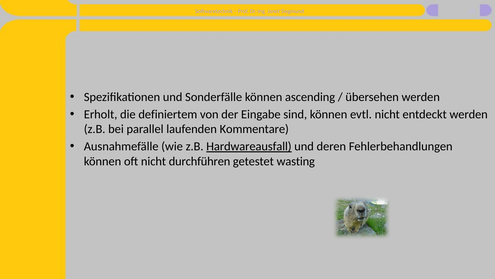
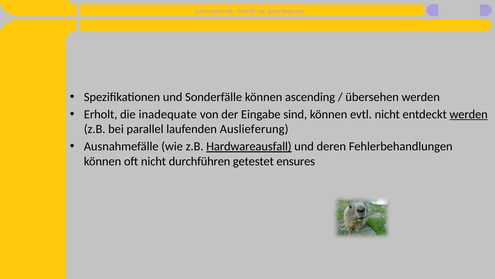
definiertem: definiertem -> inadequate (168, 114)
werden underline: none -> present (469, 114)
Kommentare: Kommentare -> Auslieferung (254, 129)
wasting: wasting -> ensures (296, 161)
